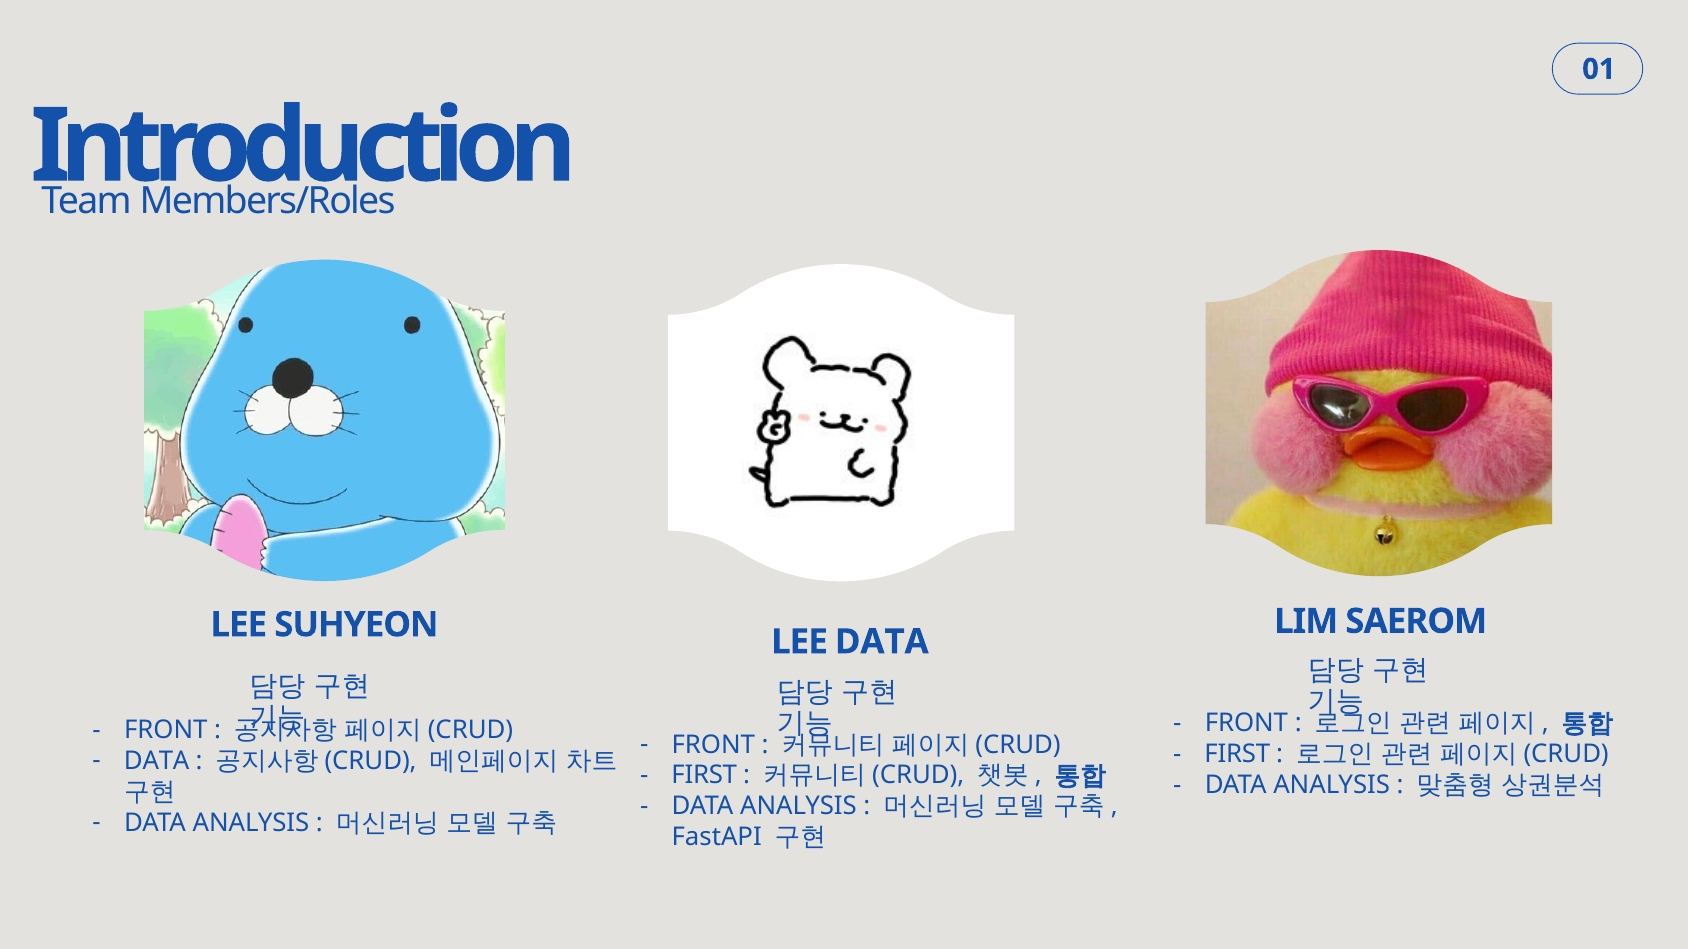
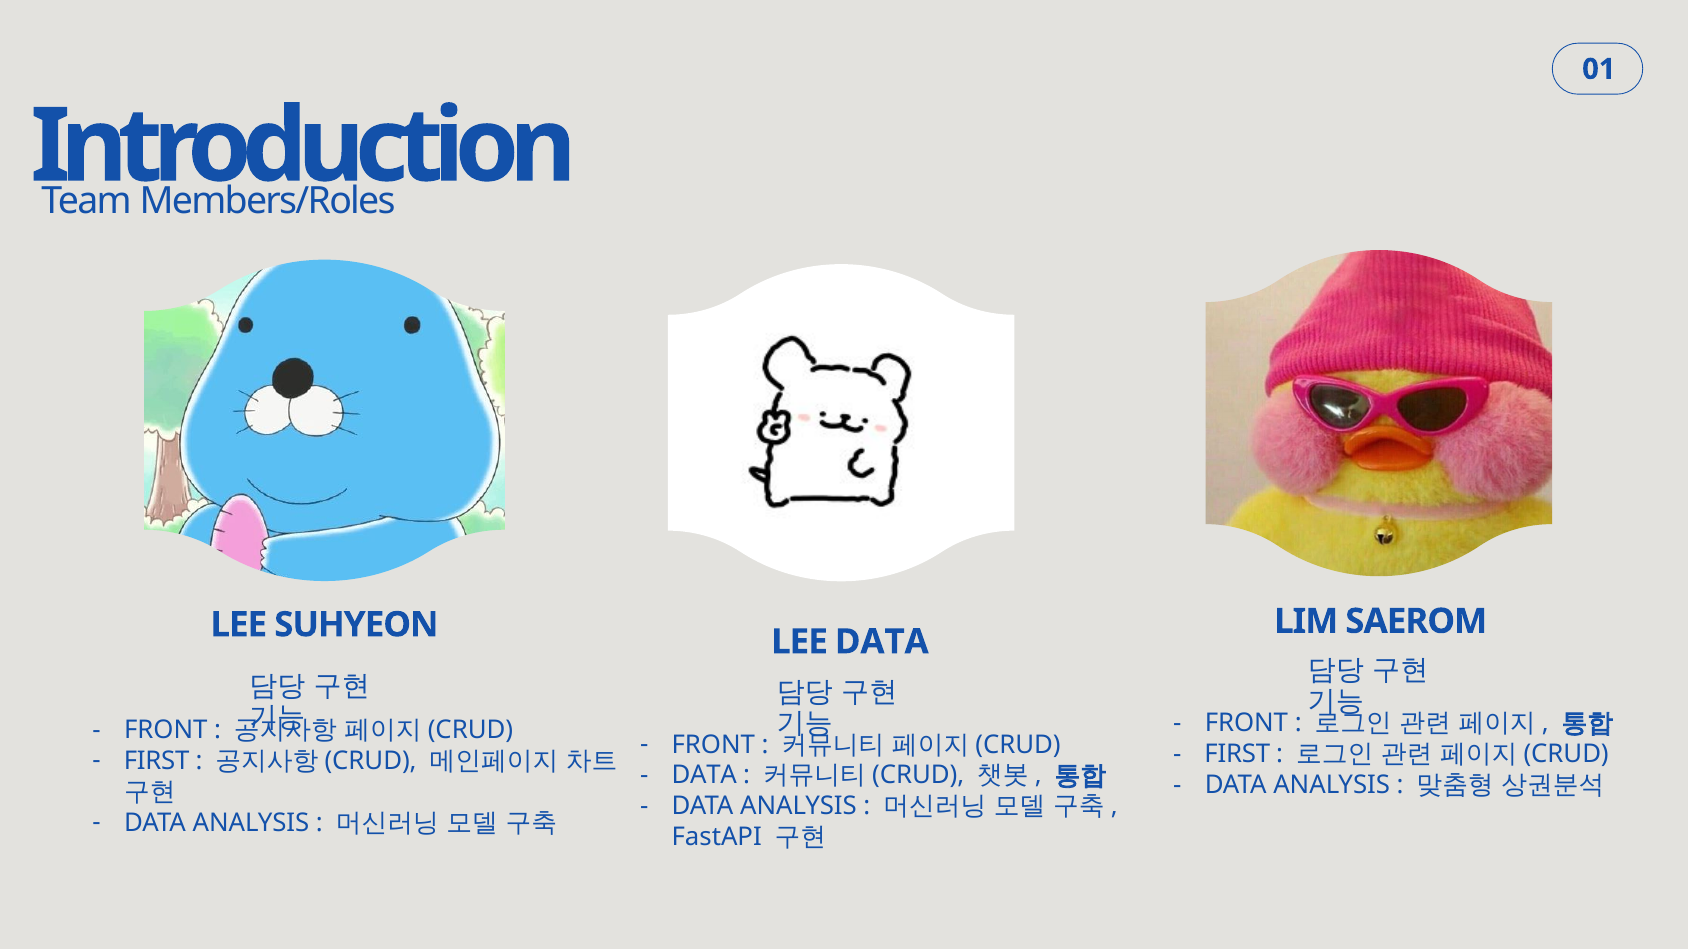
DATA: DATA -> FIRST (157, 761)
FIRST: FIRST -> DATA (704, 776)
